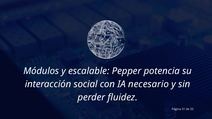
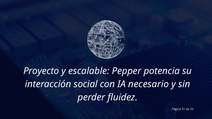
Módulos: Módulos -> Proyecto (41, 71)
